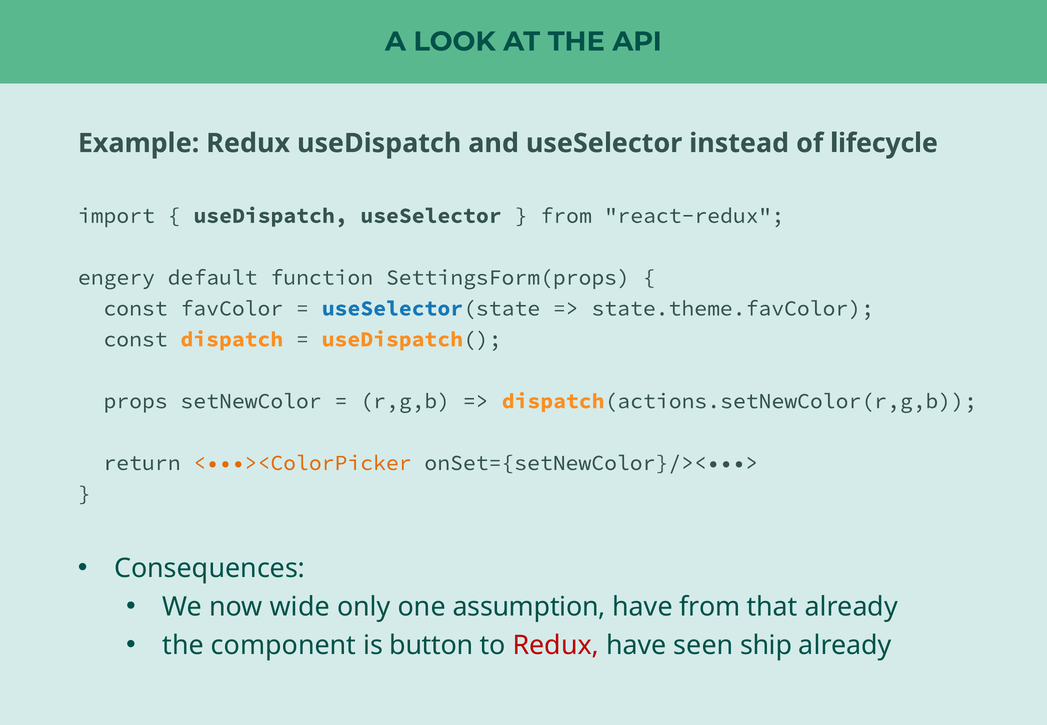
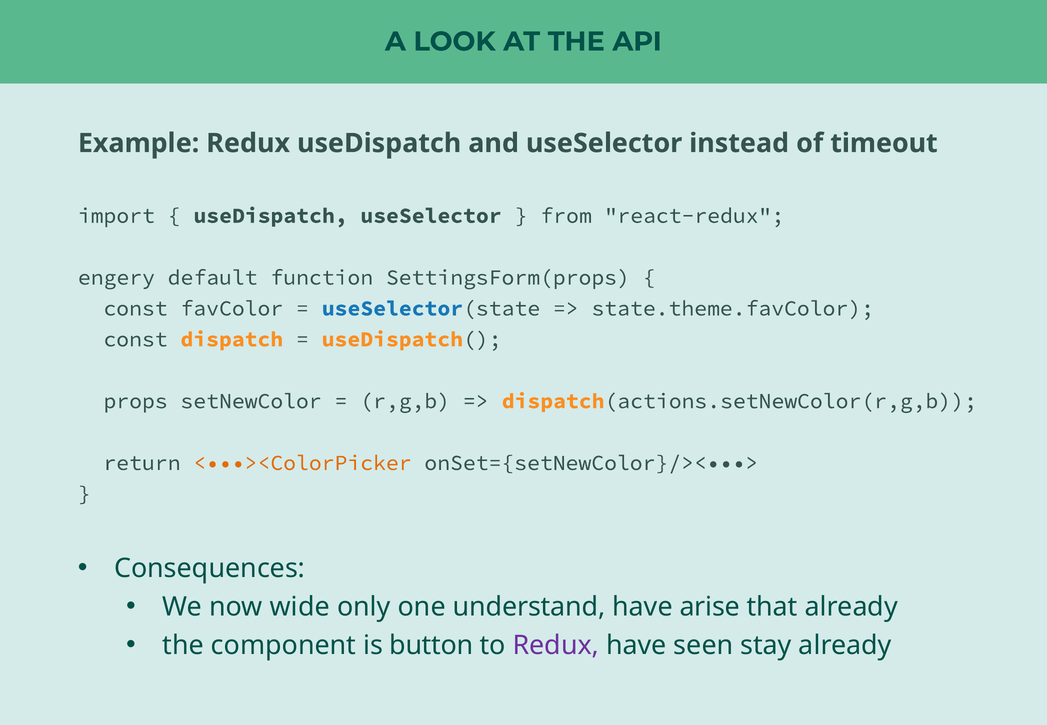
lifecycle: lifecycle -> timeout (884, 143)
assumption: assumption -> understand (529, 607)
have from: from -> arise (710, 607)
Redux colour: red -> purple (556, 645)
ship: ship -> stay (766, 645)
